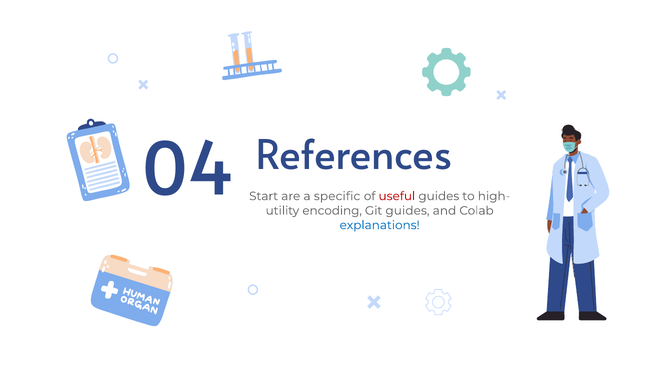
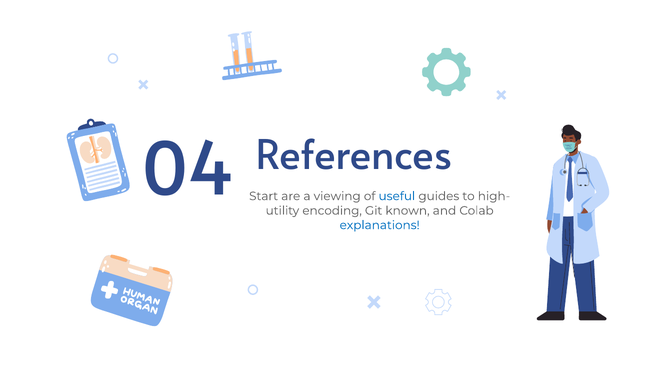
specific: specific -> viewing (337, 196)
useful colour: red -> blue (397, 196)
Git guides: guides -> known (408, 211)
